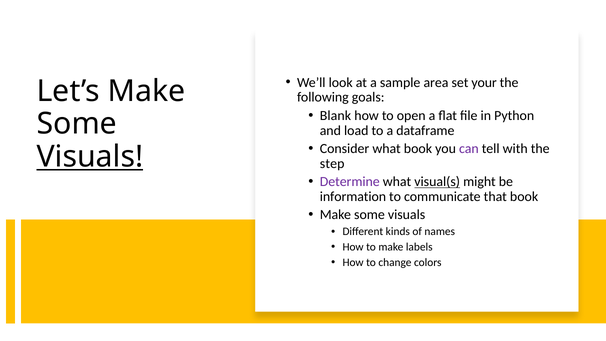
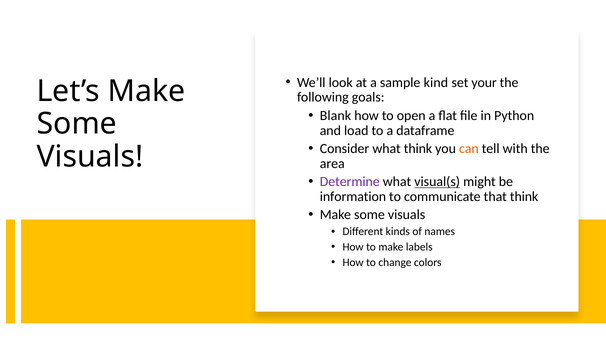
area: area -> kind (436, 82)
what book: book -> think (418, 149)
can colour: purple -> orange (469, 149)
Visuals underline: present -> none (90, 157)
step: step -> area (332, 164)
that book: book -> think (524, 197)
